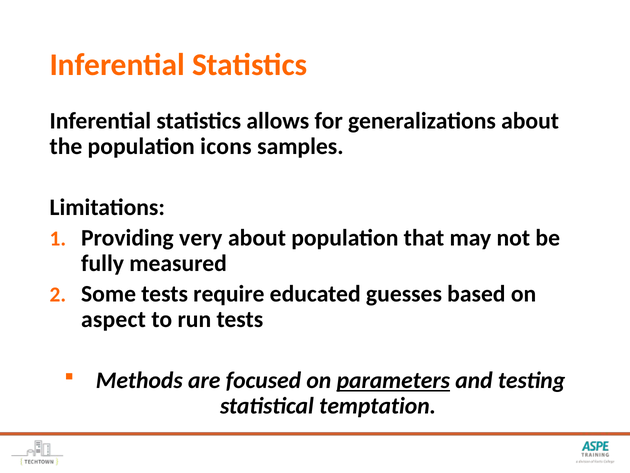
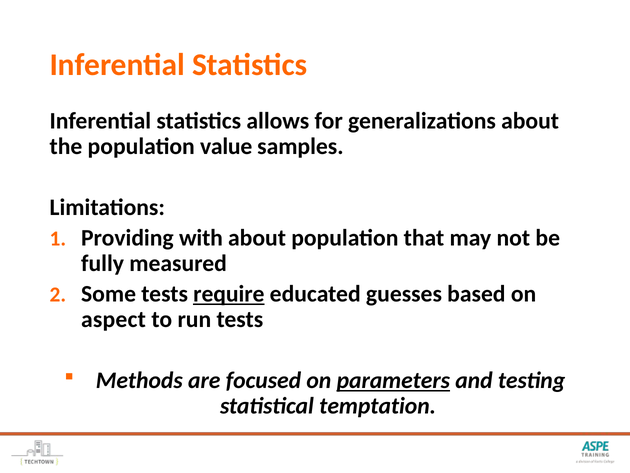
icons: icons -> value (226, 146)
very: very -> with (201, 238)
require underline: none -> present (229, 294)
